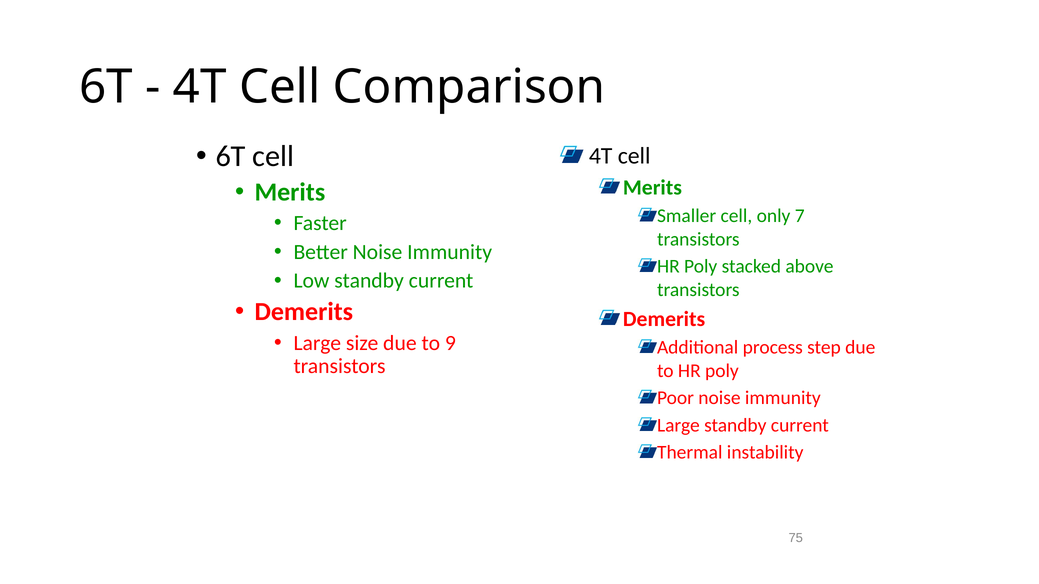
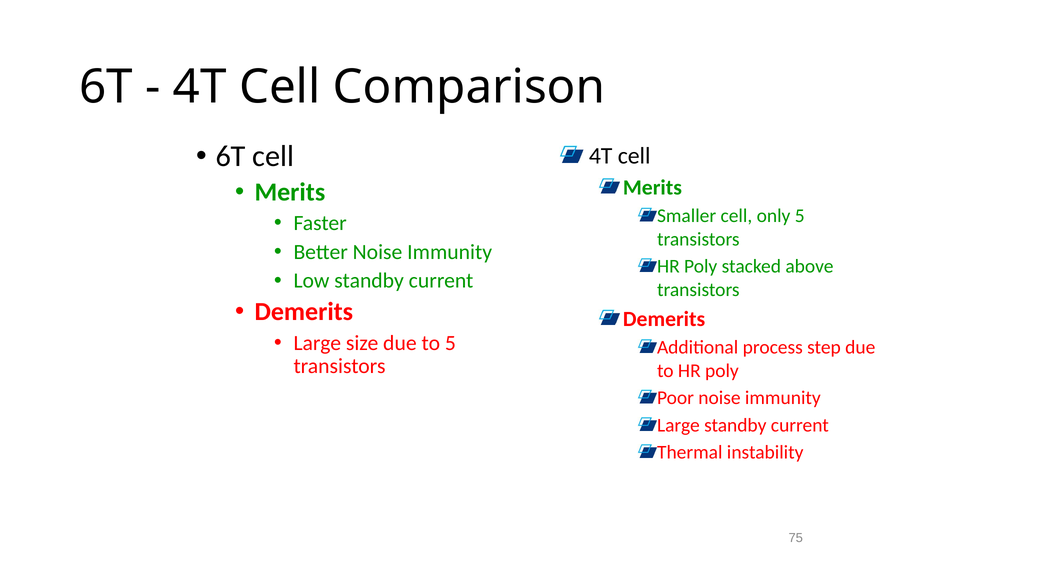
only 7: 7 -> 5 (800, 216)
to 9: 9 -> 5 (450, 343)
